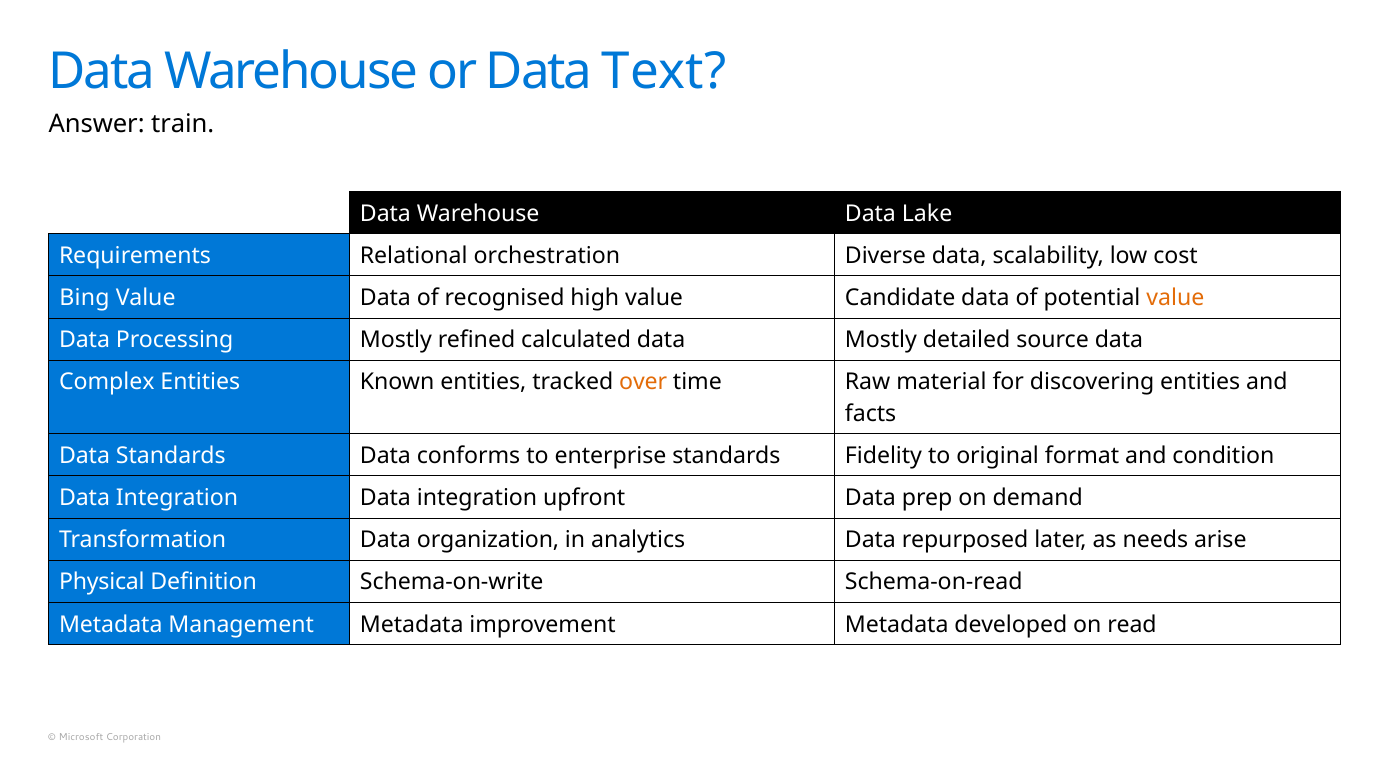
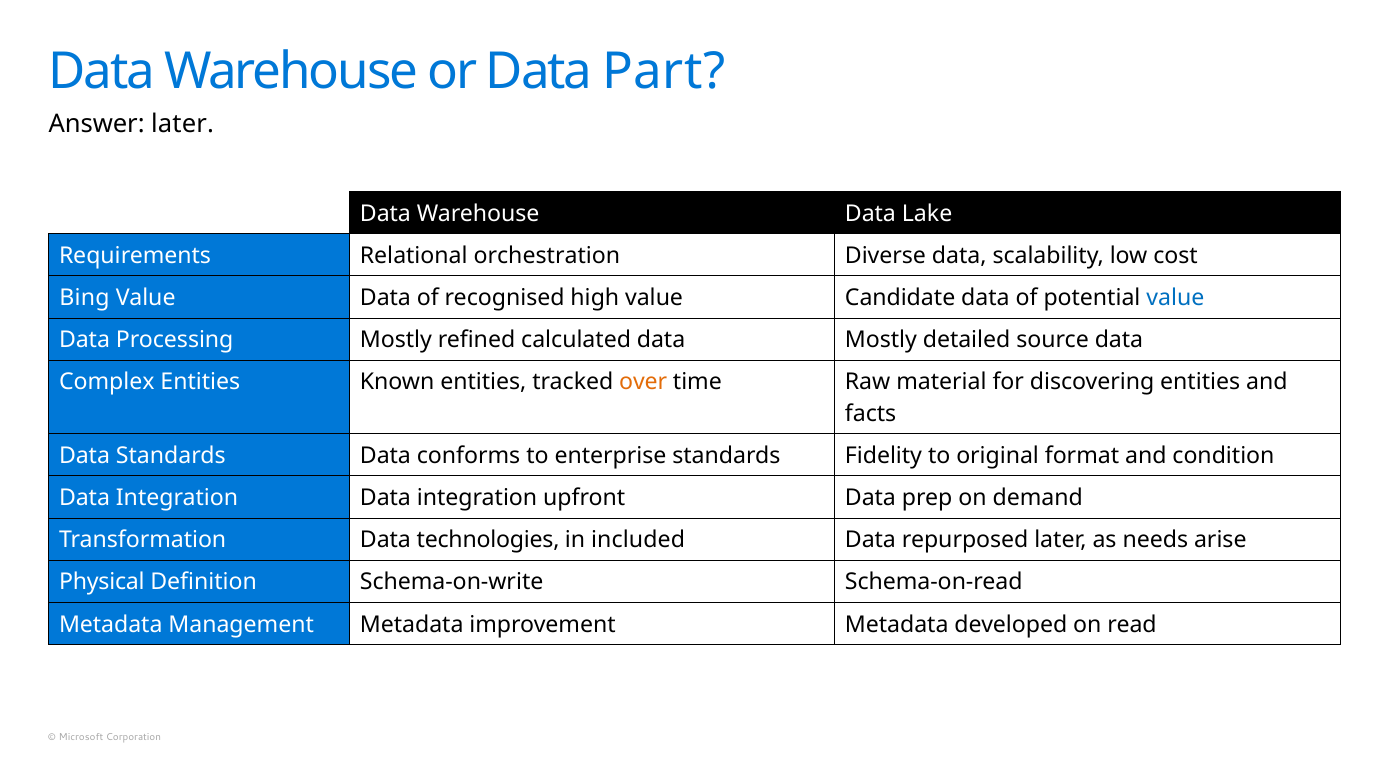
Text: Text -> Part (664, 71)
Answer train: train -> later (183, 124)
value colour: orange -> blue (1175, 298)
organization: organization -> technologies (488, 540)
analytics: analytics -> included (638, 540)
